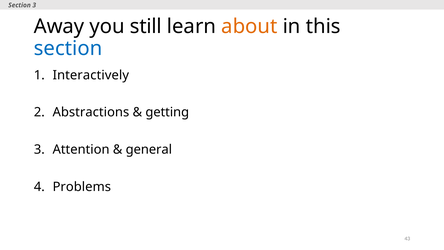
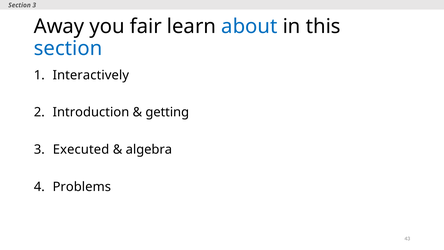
still: still -> fair (146, 26)
about colour: orange -> blue (249, 26)
Abstractions: Abstractions -> Introduction (91, 112)
Attention: Attention -> Executed (81, 149)
general: general -> algebra (149, 149)
